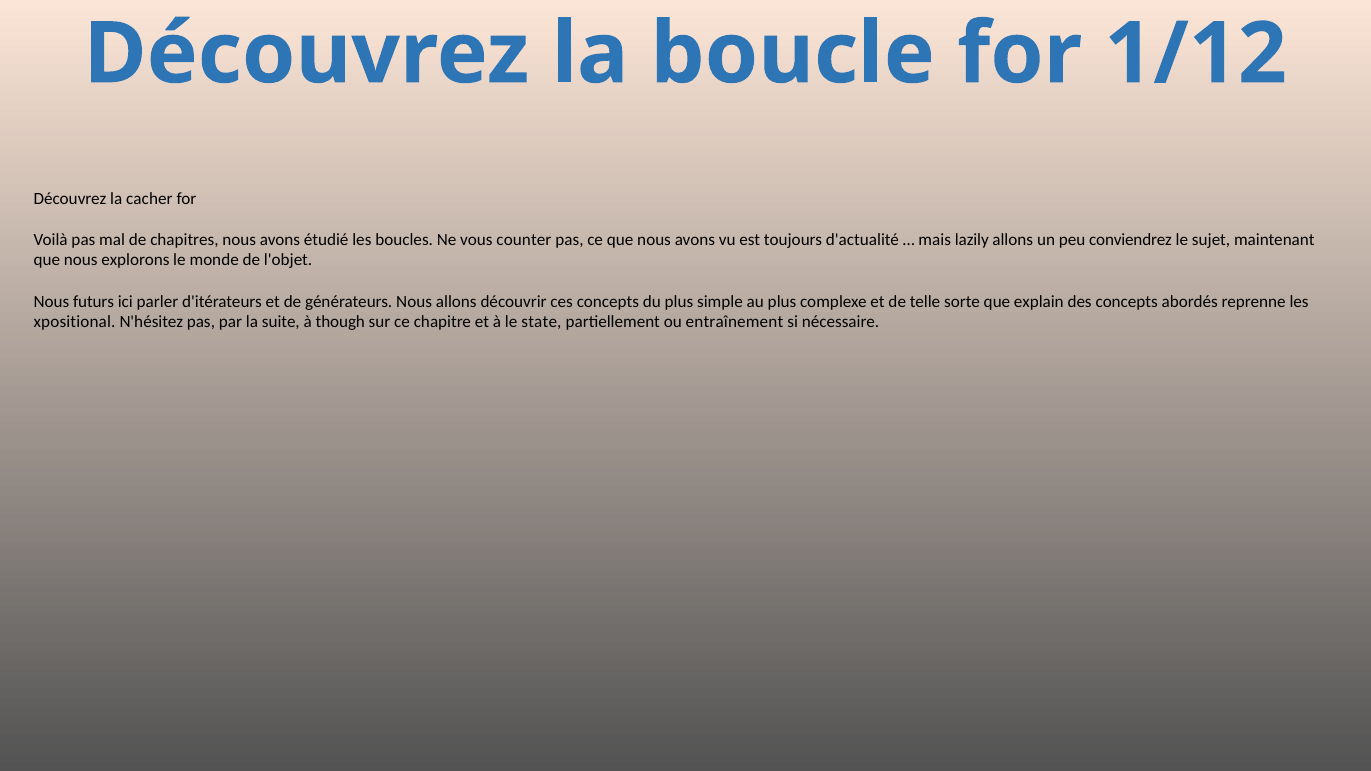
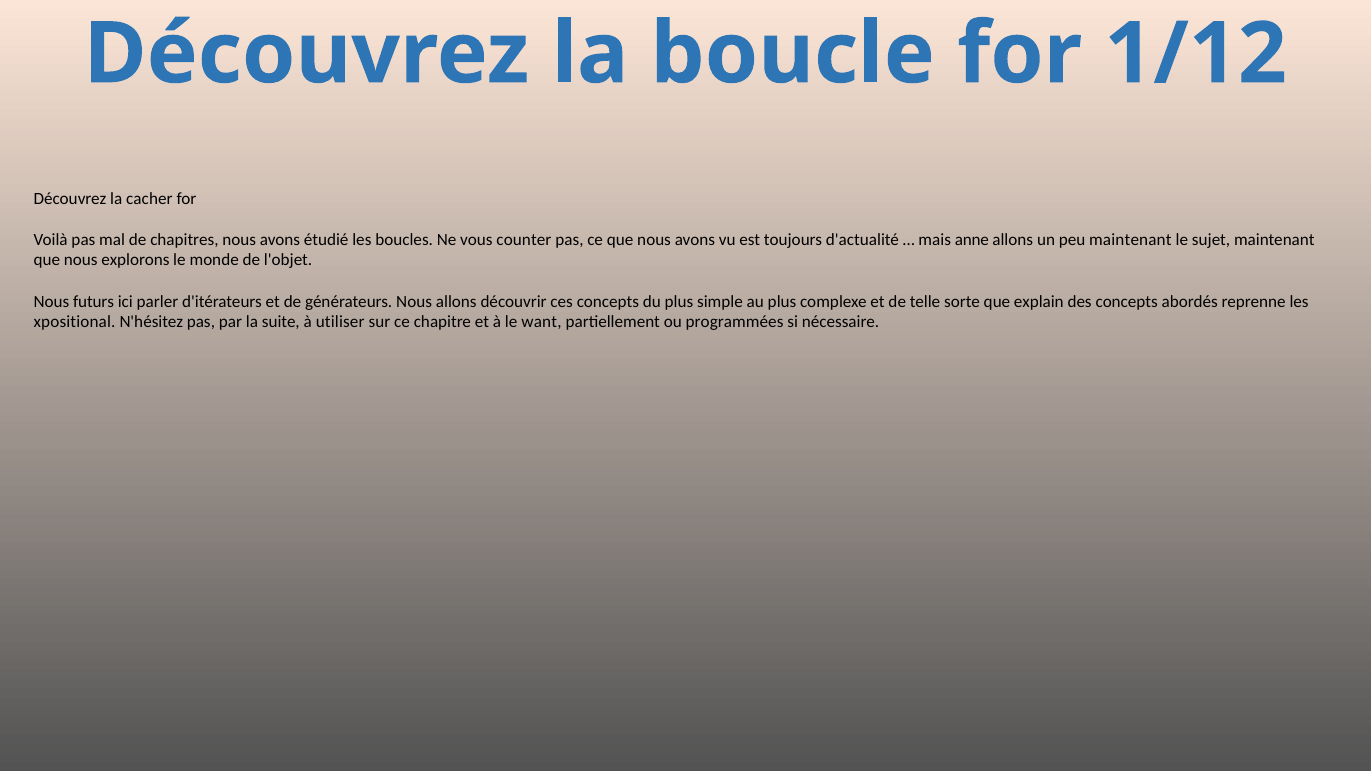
lazily: lazily -> anne (972, 240)
peu conviendrez: conviendrez -> maintenant (1130, 240)
though: though -> utiliser (340, 322)
state: state -> want (541, 322)
entraînement: entraînement -> programmées (735, 322)
